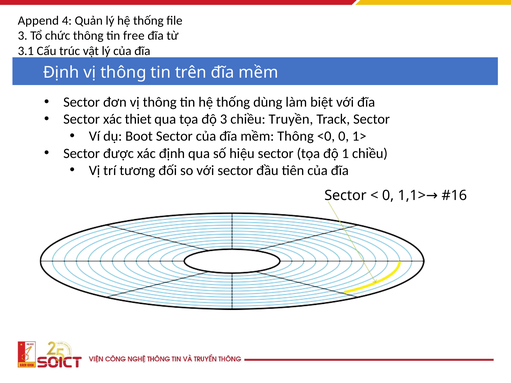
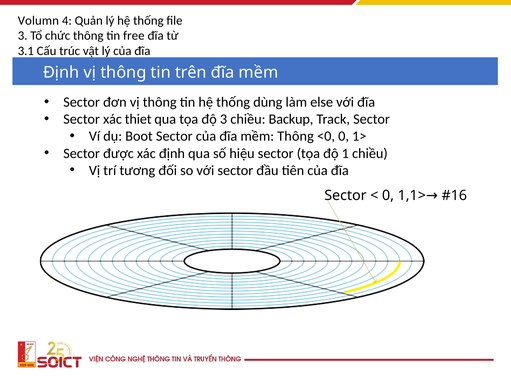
Append: Append -> Volumn (38, 20)
biệt: biệt -> else (322, 102)
Truyền: Truyền -> Backup (291, 119)
